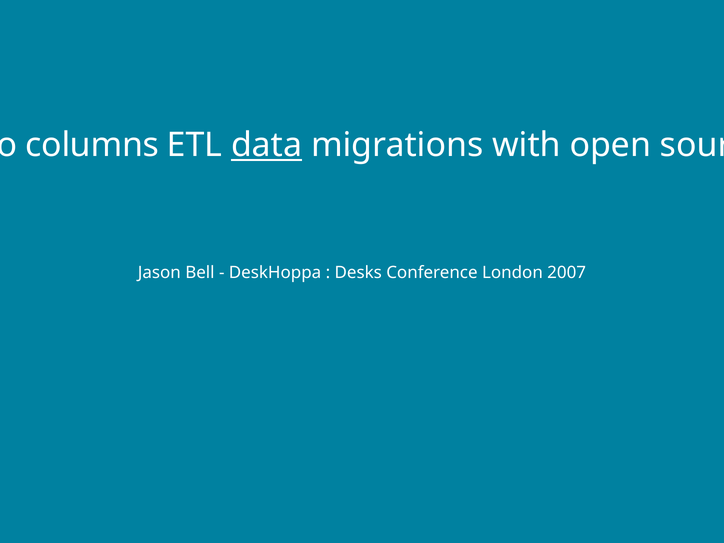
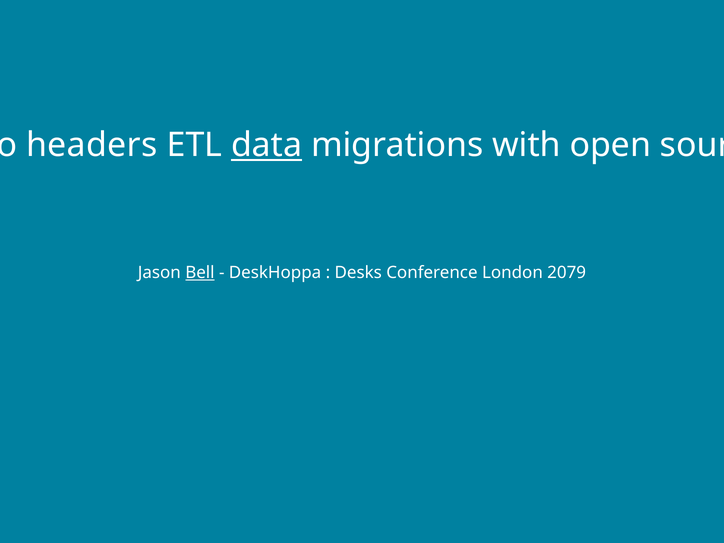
columns: columns -> headers (92, 145)
Bell underline: none -> present (200, 273)
2007: 2007 -> 2079 (567, 273)
